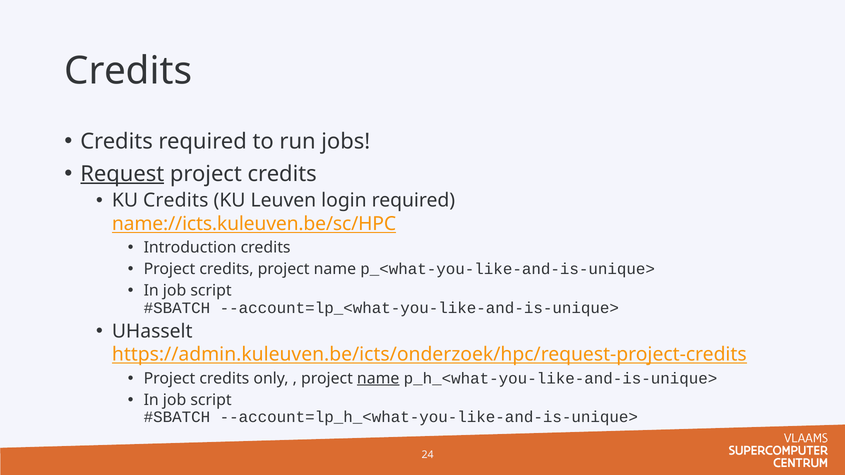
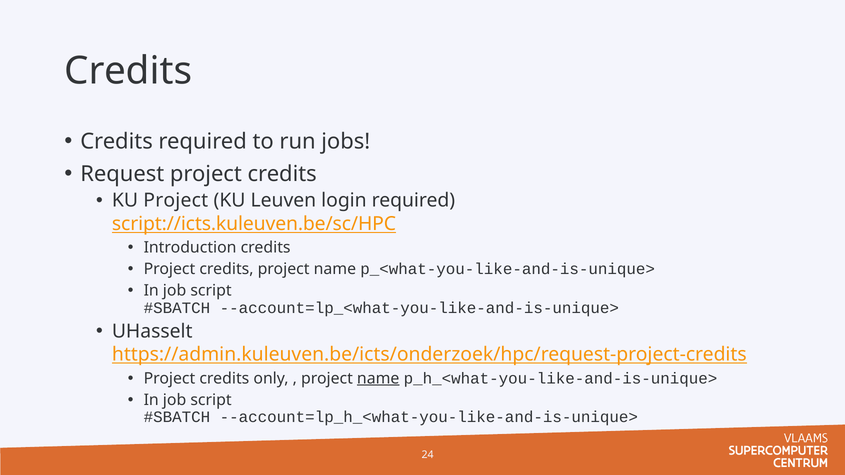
Request underline: present -> none (122, 174)
KU Credits: Credits -> Project (176, 201)
name://icts.kuleuven.be/sc/HPC: name://icts.kuleuven.be/sc/HPC -> script://icts.kuleuven.be/sc/HPC (254, 224)
